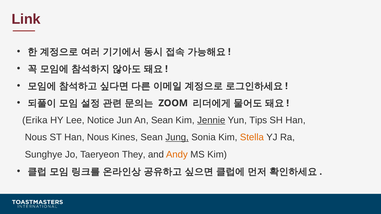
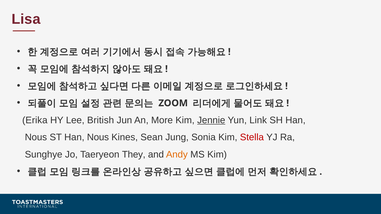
Link: Link -> Lisa (26, 19)
Notice: Notice -> British (101, 120)
An Sean: Sean -> More (162, 120)
Tips: Tips -> Link (258, 120)
Jung underline: present -> none (177, 138)
Stella colour: orange -> red (252, 138)
